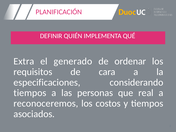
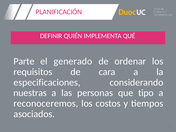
Extra: Extra -> Parte (24, 61)
tiempos: tiempos -> nuestras (30, 93)
real: real -> tipo (146, 93)
